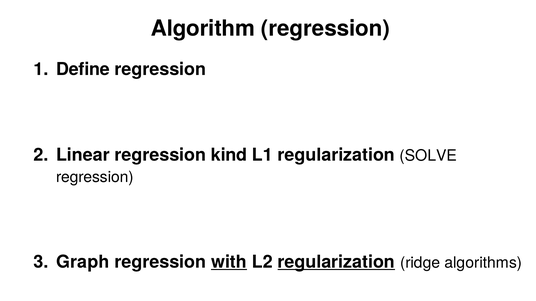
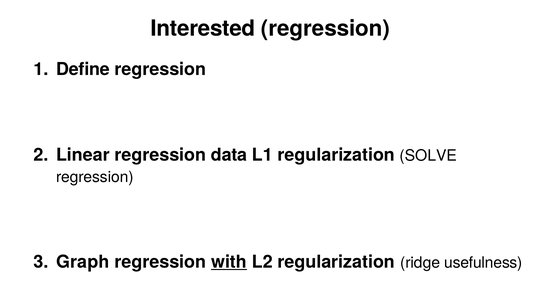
Algorithm: Algorithm -> Interested (203, 28)
kind: kind -> data (229, 155)
regularization underline: present -> none (336, 262)
algorithms: algorithms -> usefulness (483, 263)
